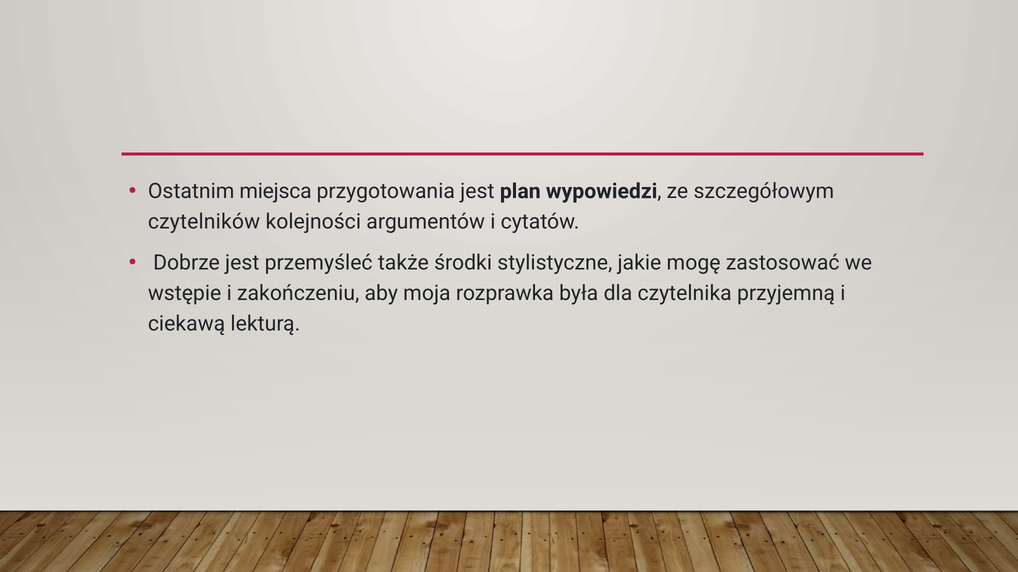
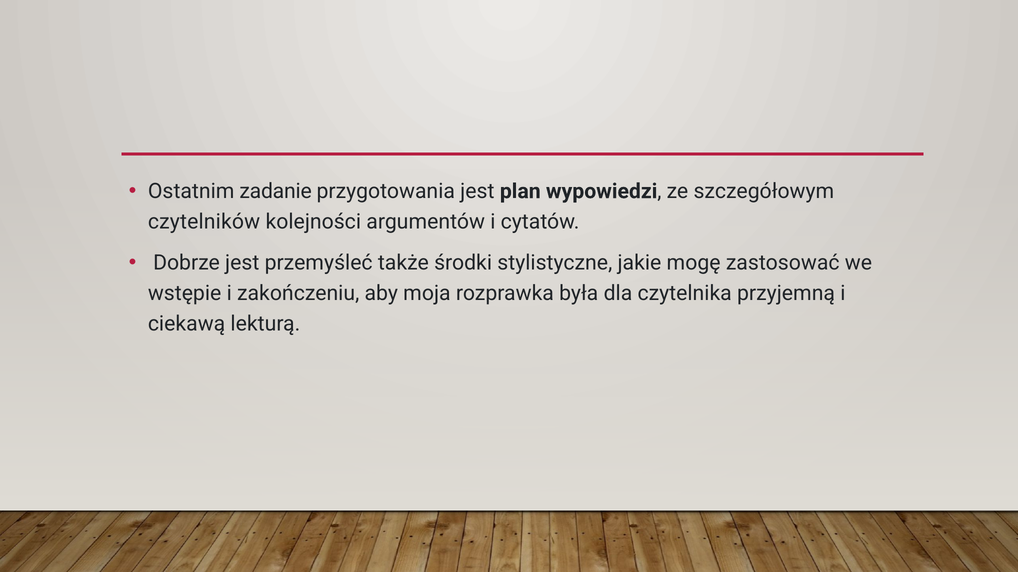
miejsca: miejsca -> zadanie (276, 191)
